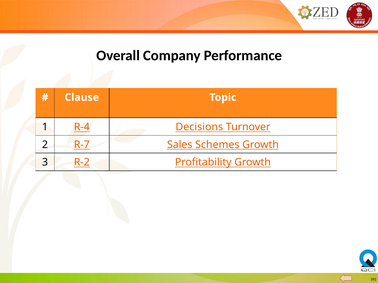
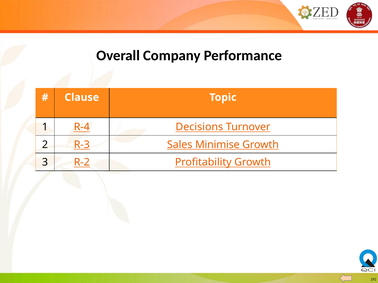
R-7: R-7 -> R-3 (82, 145)
Schemes: Schemes -> Minimise (217, 145)
